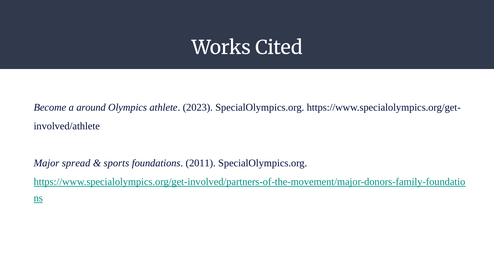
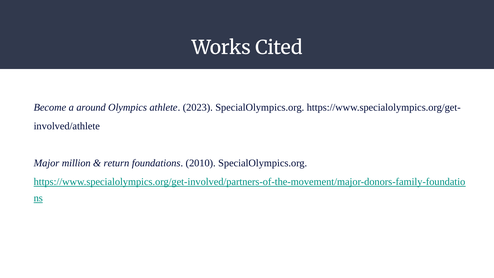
spread: spread -> million (76, 163)
sports: sports -> return (116, 163)
2011: 2011 -> 2010 (201, 163)
